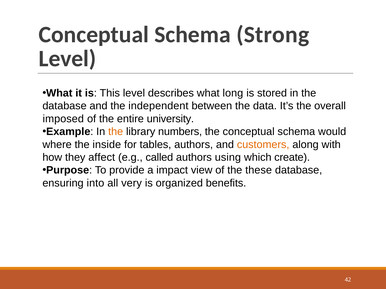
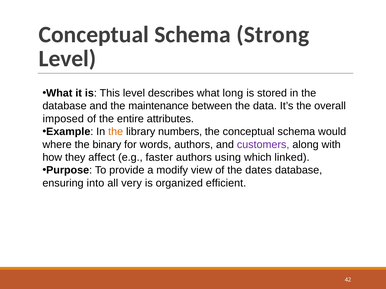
independent: independent -> maintenance (159, 106)
university: university -> attributes (170, 119)
inside: inside -> binary (107, 145)
tables: tables -> words (155, 145)
customers colour: orange -> purple (263, 145)
called: called -> faster (159, 158)
create: create -> linked (292, 158)
impact: impact -> modify (172, 170)
these: these -> dates (259, 170)
benefits: benefits -> efficient (226, 183)
